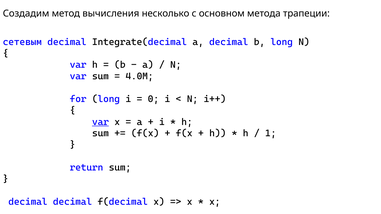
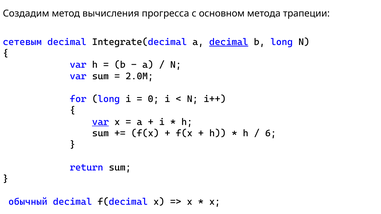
несколько: несколько -> прогресса (165, 13)
decimal underline: none -> present (229, 42)
4.0M: 4.0M -> 2.0M (139, 76)
1: 1 -> 6 (271, 134)
decimal: decimal -> обычный (28, 202)
